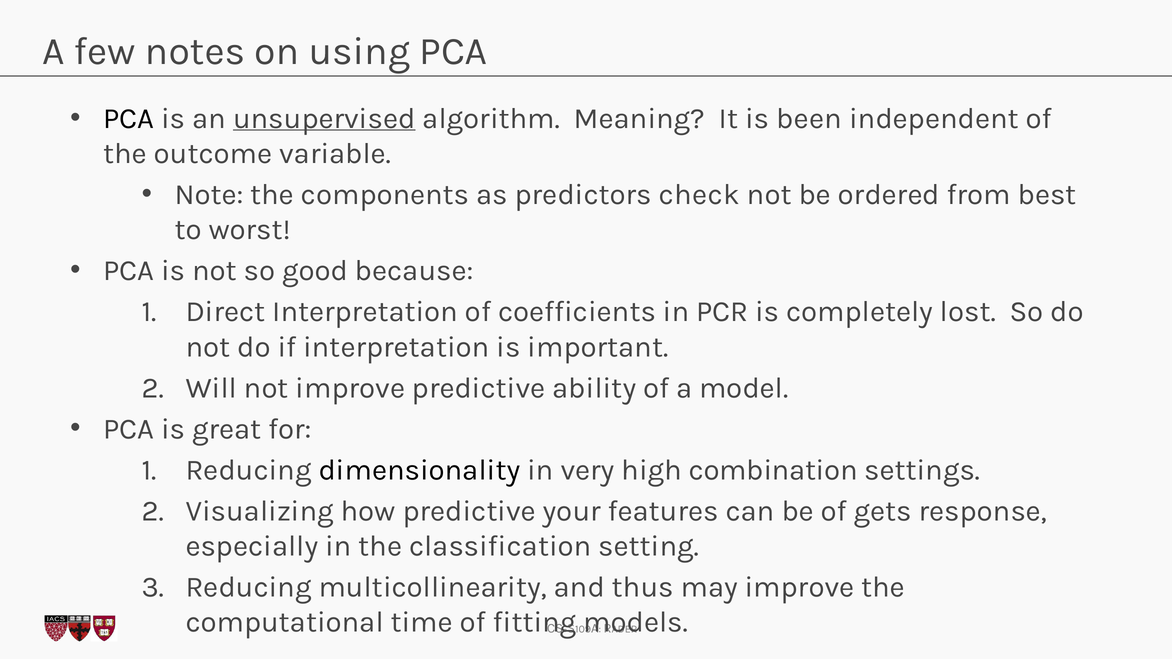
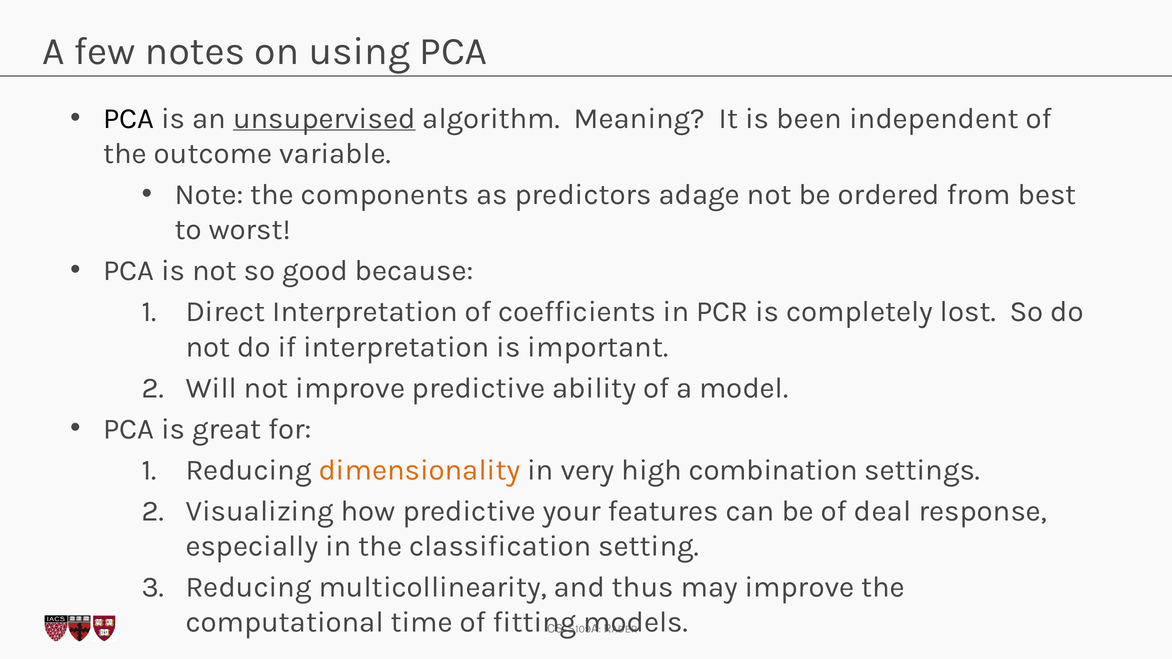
check: check -> adage (699, 195)
dimensionality colour: black -> orange (419, 470)
gets: gets -> deal (883, 511)
